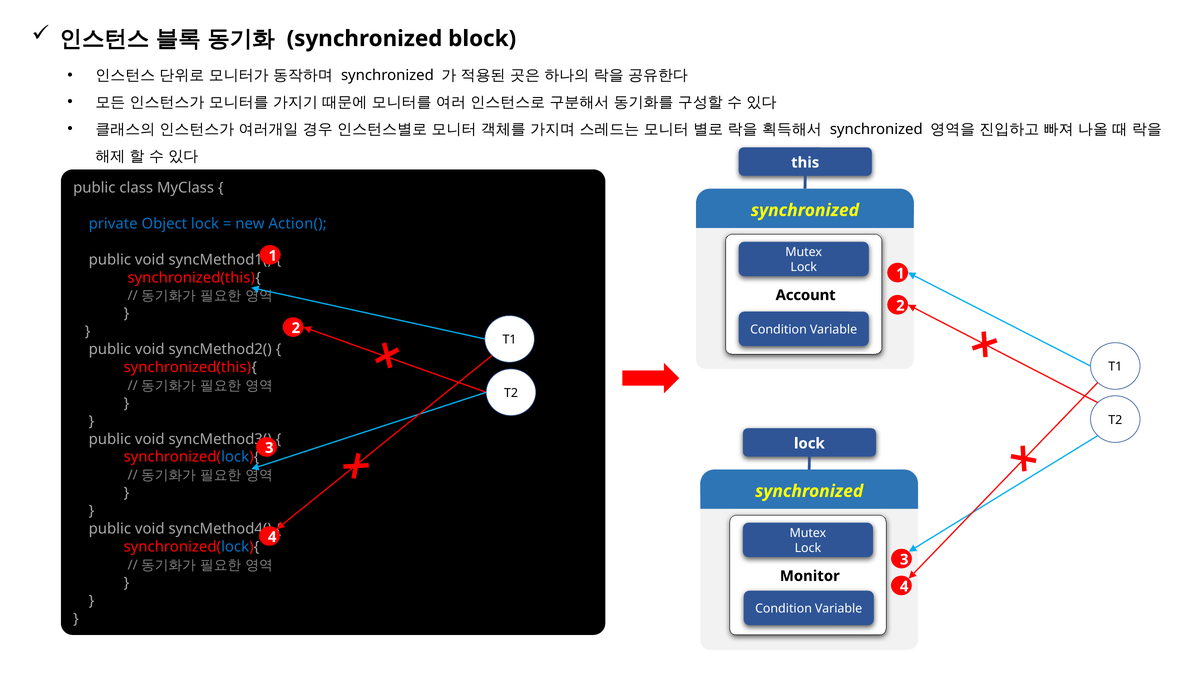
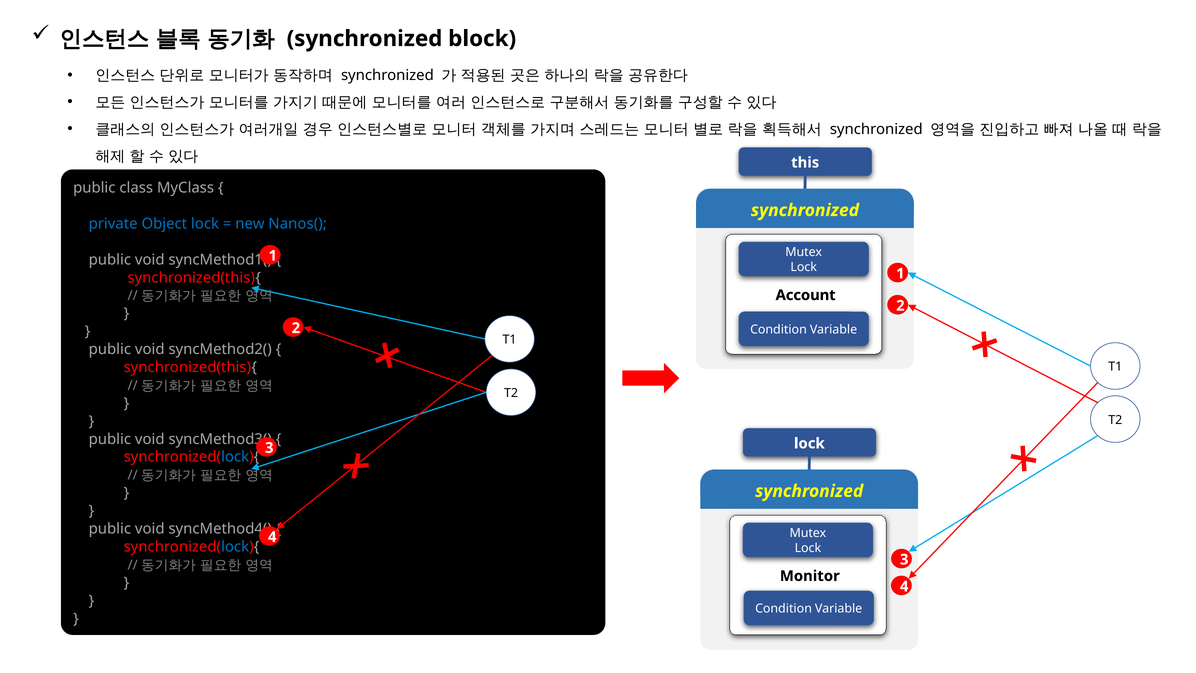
Action(: Action( -> Nanos( (298, 224)
